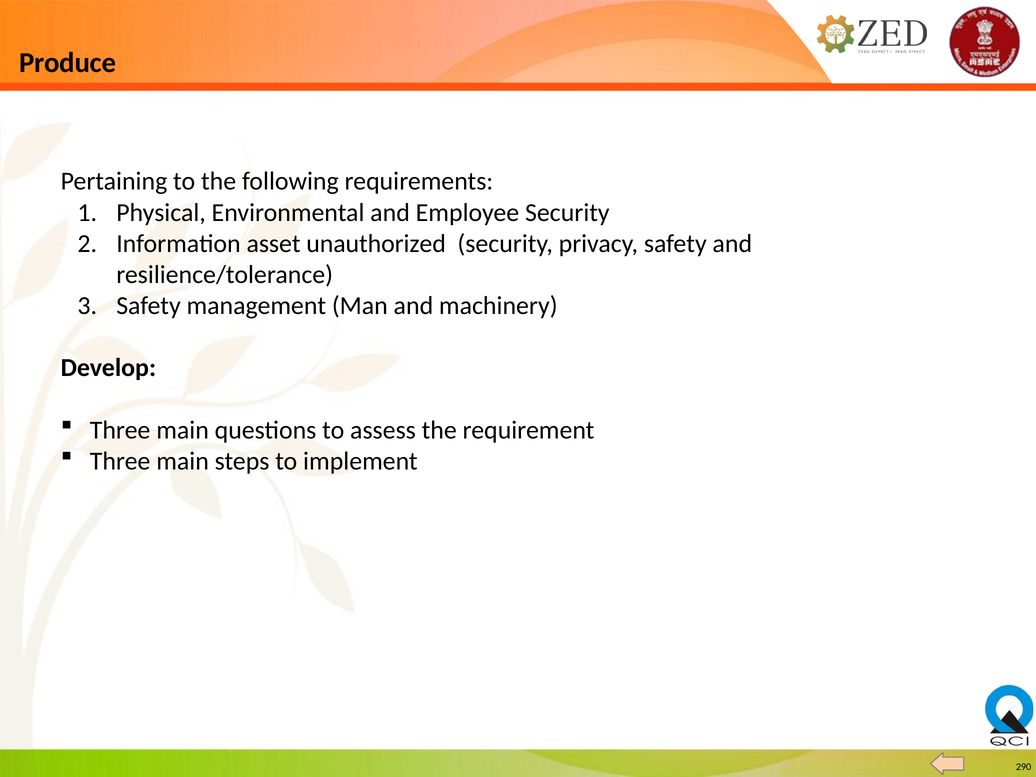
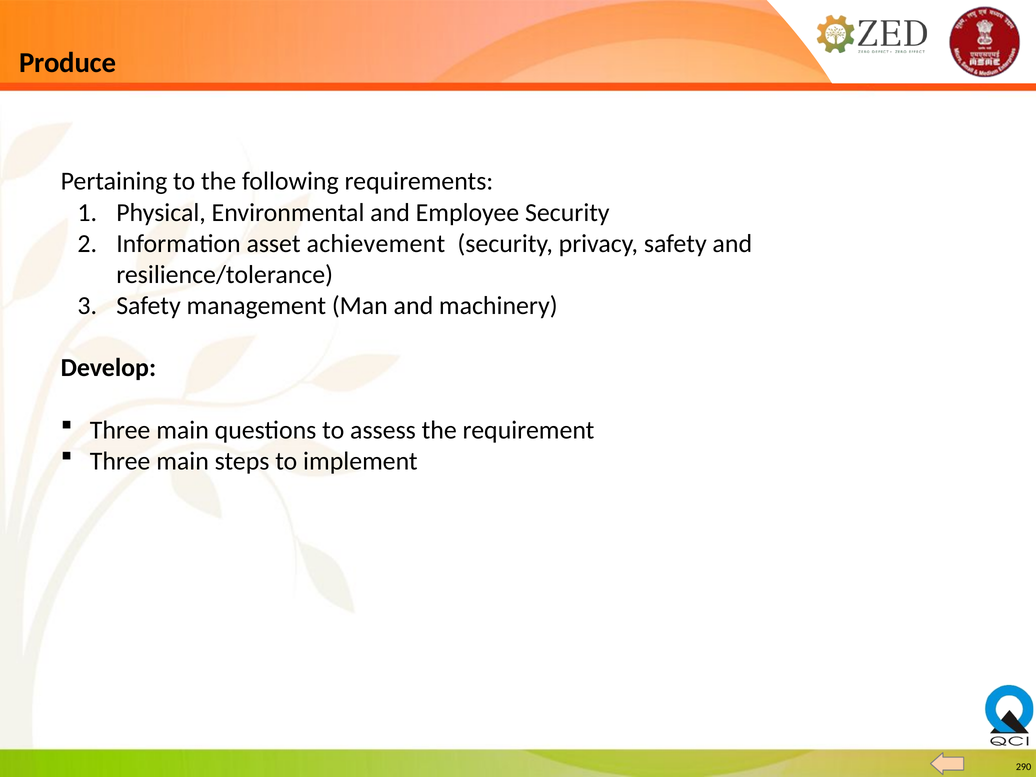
unauthorized: unauthorized -> achievement (376, 244)
